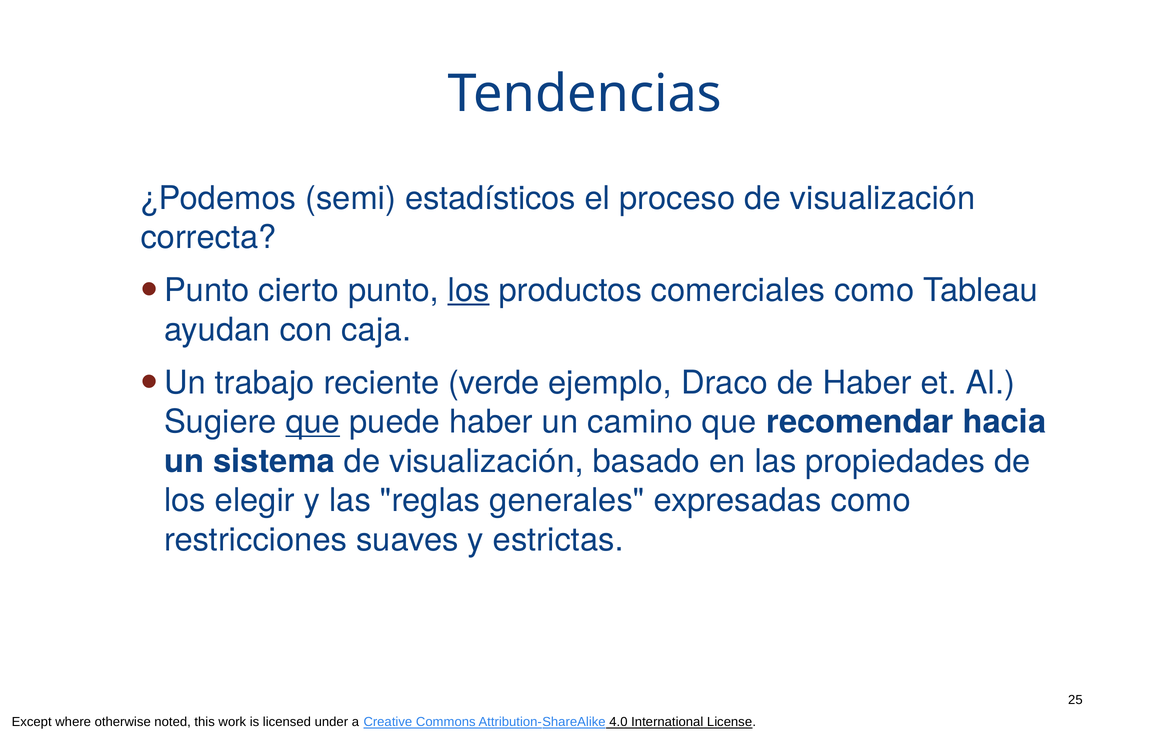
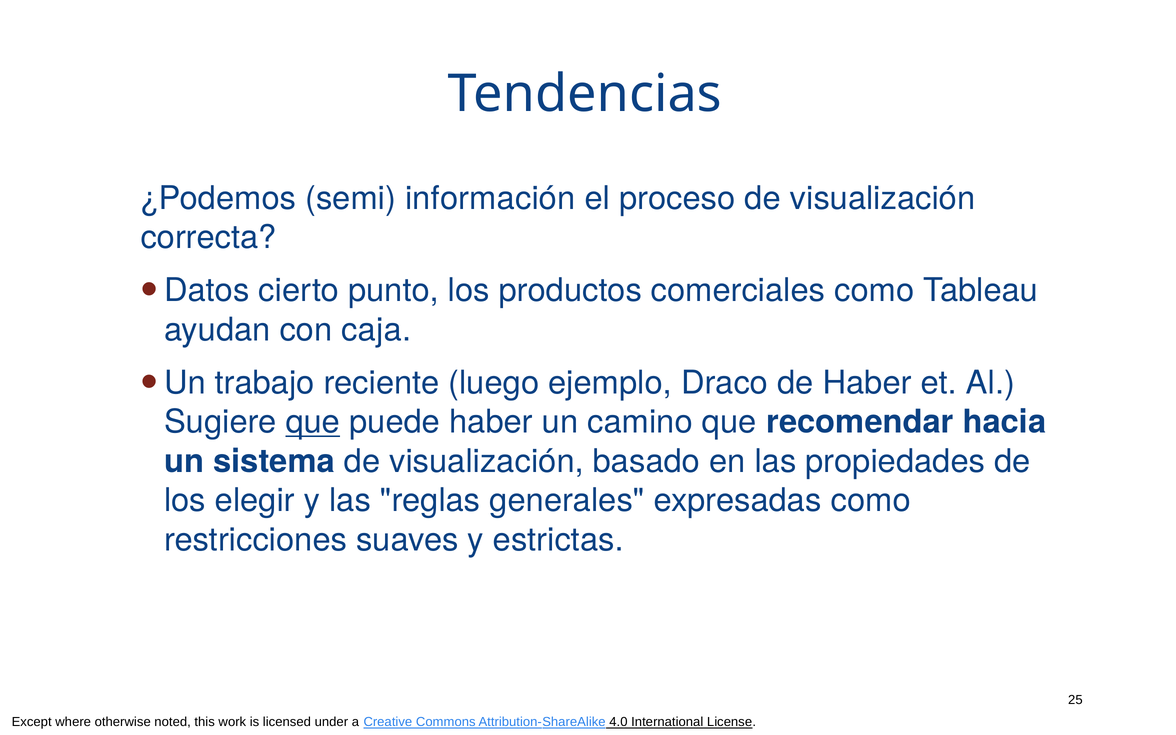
estadísticos: estadísticos -> información (490, 198)
Punto: Punto -> Datos (207, 291)
los underline: present -> none (469, 291)
verde: verde -> luego (494, 383)
